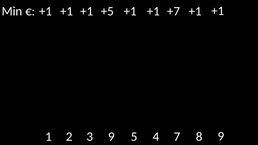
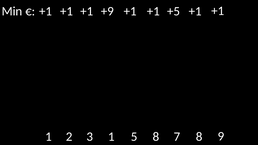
+5: +5 -> +9 (107, 11)
+7: +7 -> +5 (174, 11)
3 9: 9 -> 1 (111, 137)
5 4: 4 -> 8 (156, 137)
